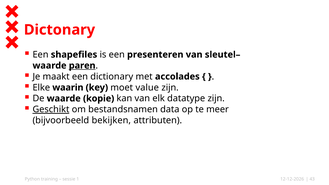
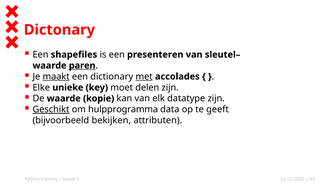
maakt underline: none -> present (56, 77)
met underline: none -> present (144, 77)
waarin: waarin -> unieke (68, 88)
value: value -> delen (147, 88)
bestandsnamen: bestandsnamen -> hulpprogramma (123, 109)
meer: meer -> geeft (217, 109)
